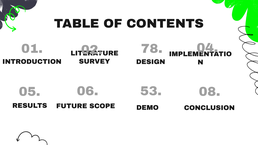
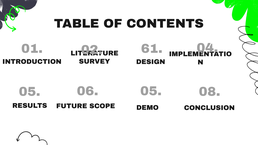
78: 78 -> 61 (152, 49)
06 53: 53 -> 05 (151, 91)
